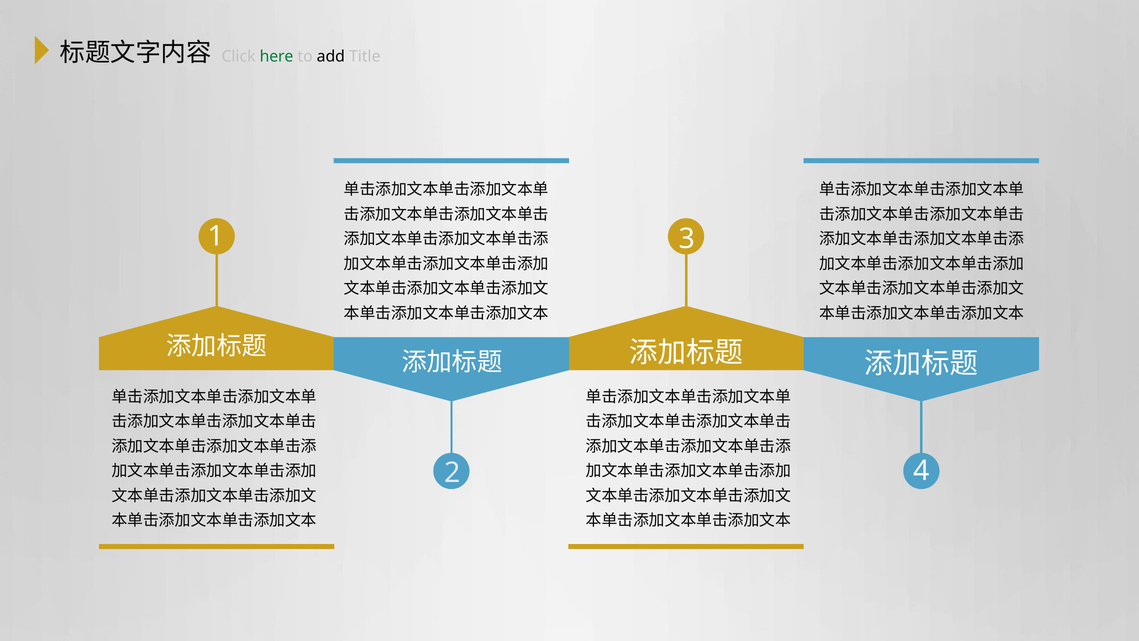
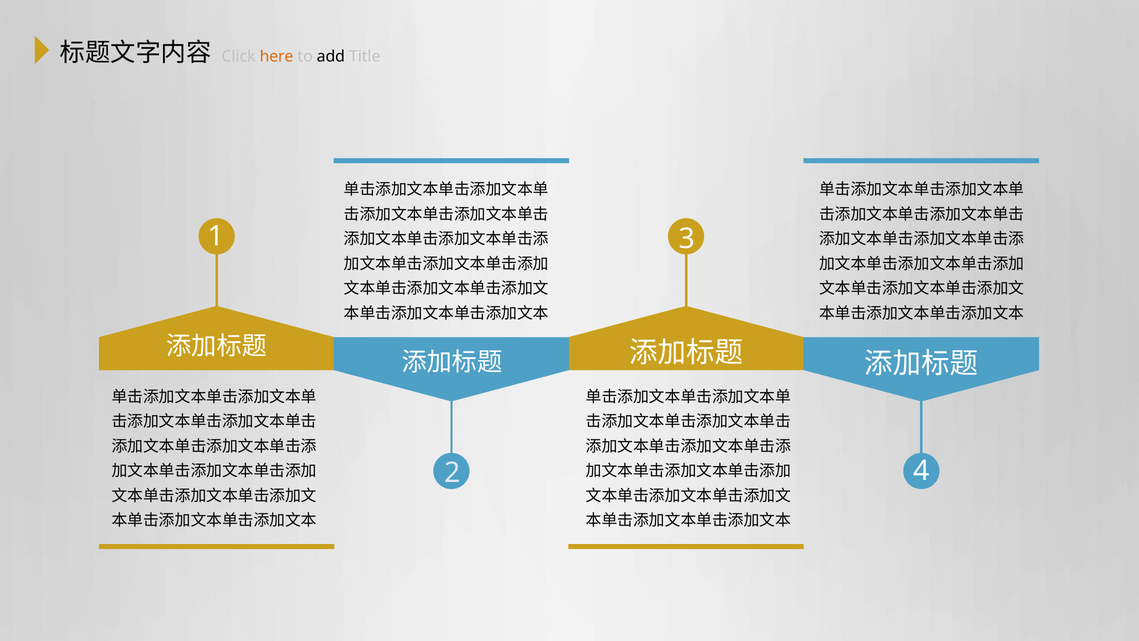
here colour: green -> orange (277, 57)
